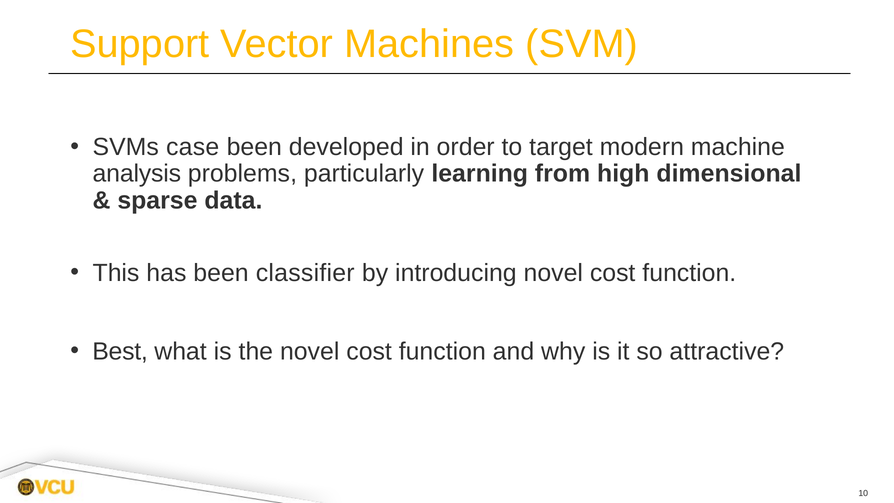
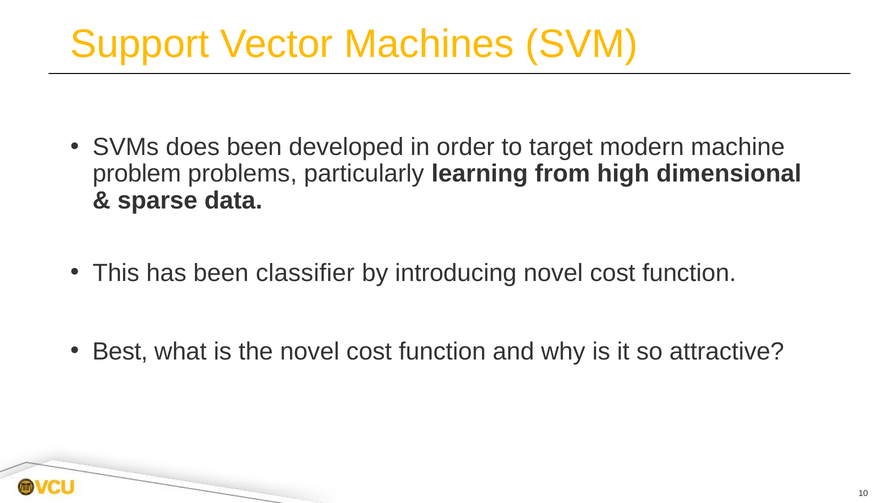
case: case -> does (193, 147)
analysis: analysis -> problem (137, 174)
